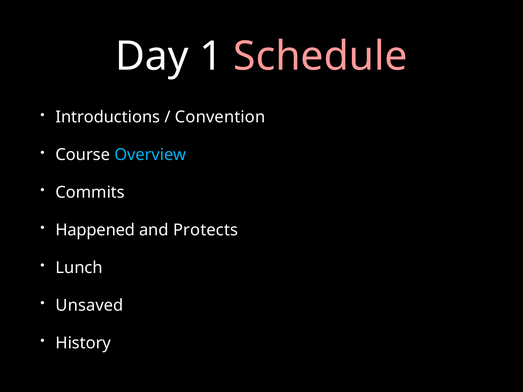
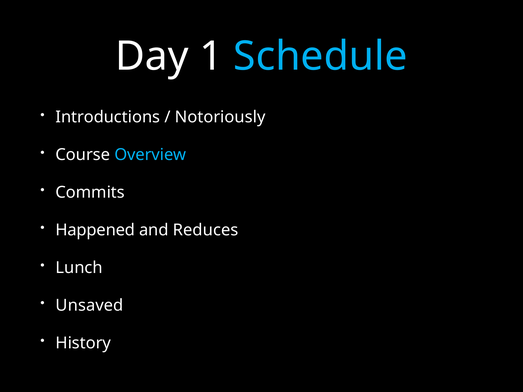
Schedule colour: pink -> light blue (320, 56)
Convention: Convention -> Notoriously (220, 117)
Protects: Protects -> Reduces (206, 230)
